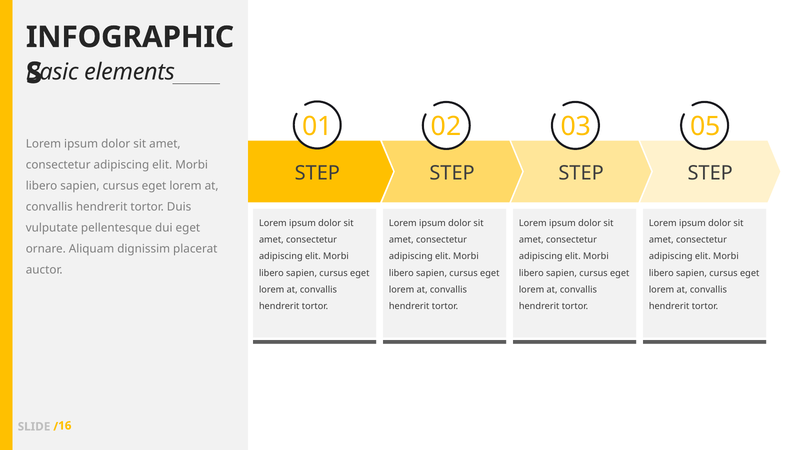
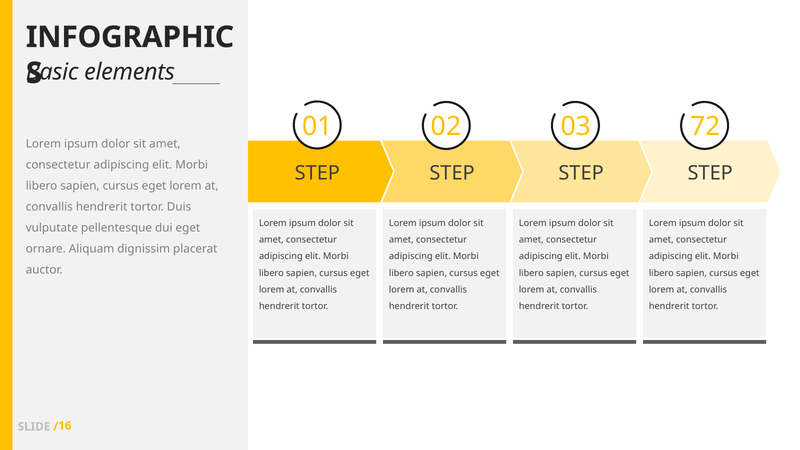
05: 05 -> 72 (705, 127)
